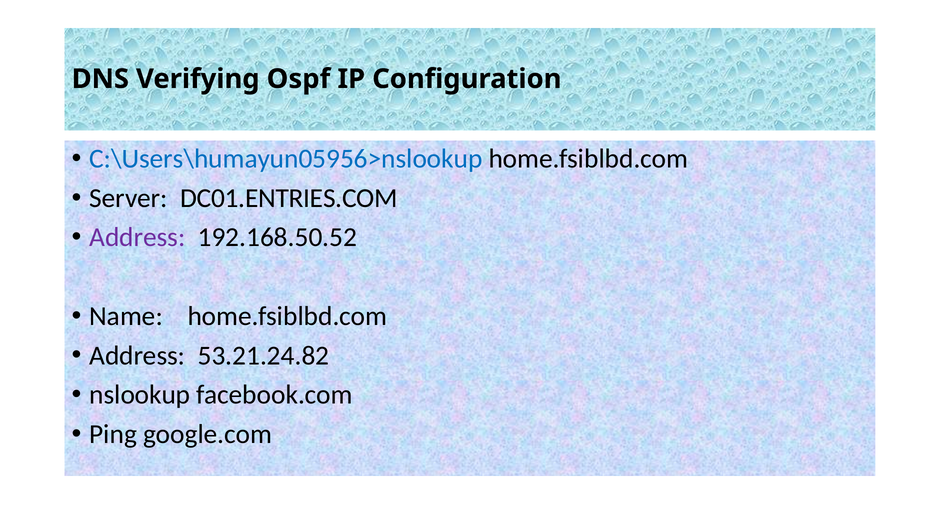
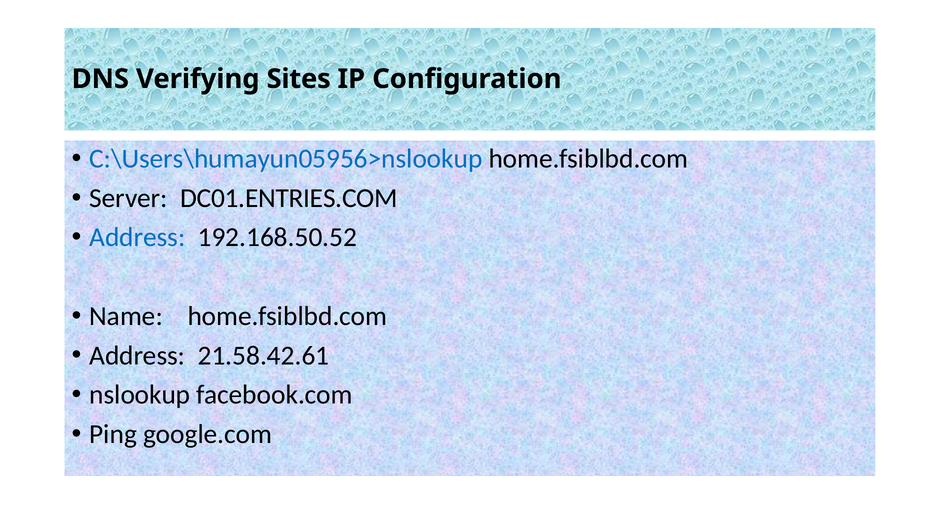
Ospf: Ospf -> Sites (299, 79)
Address colour: purple -> blue (137, 238)
53.21.24.82: 53.21.24.82 -> 21.58.42.61 (263, 356)
